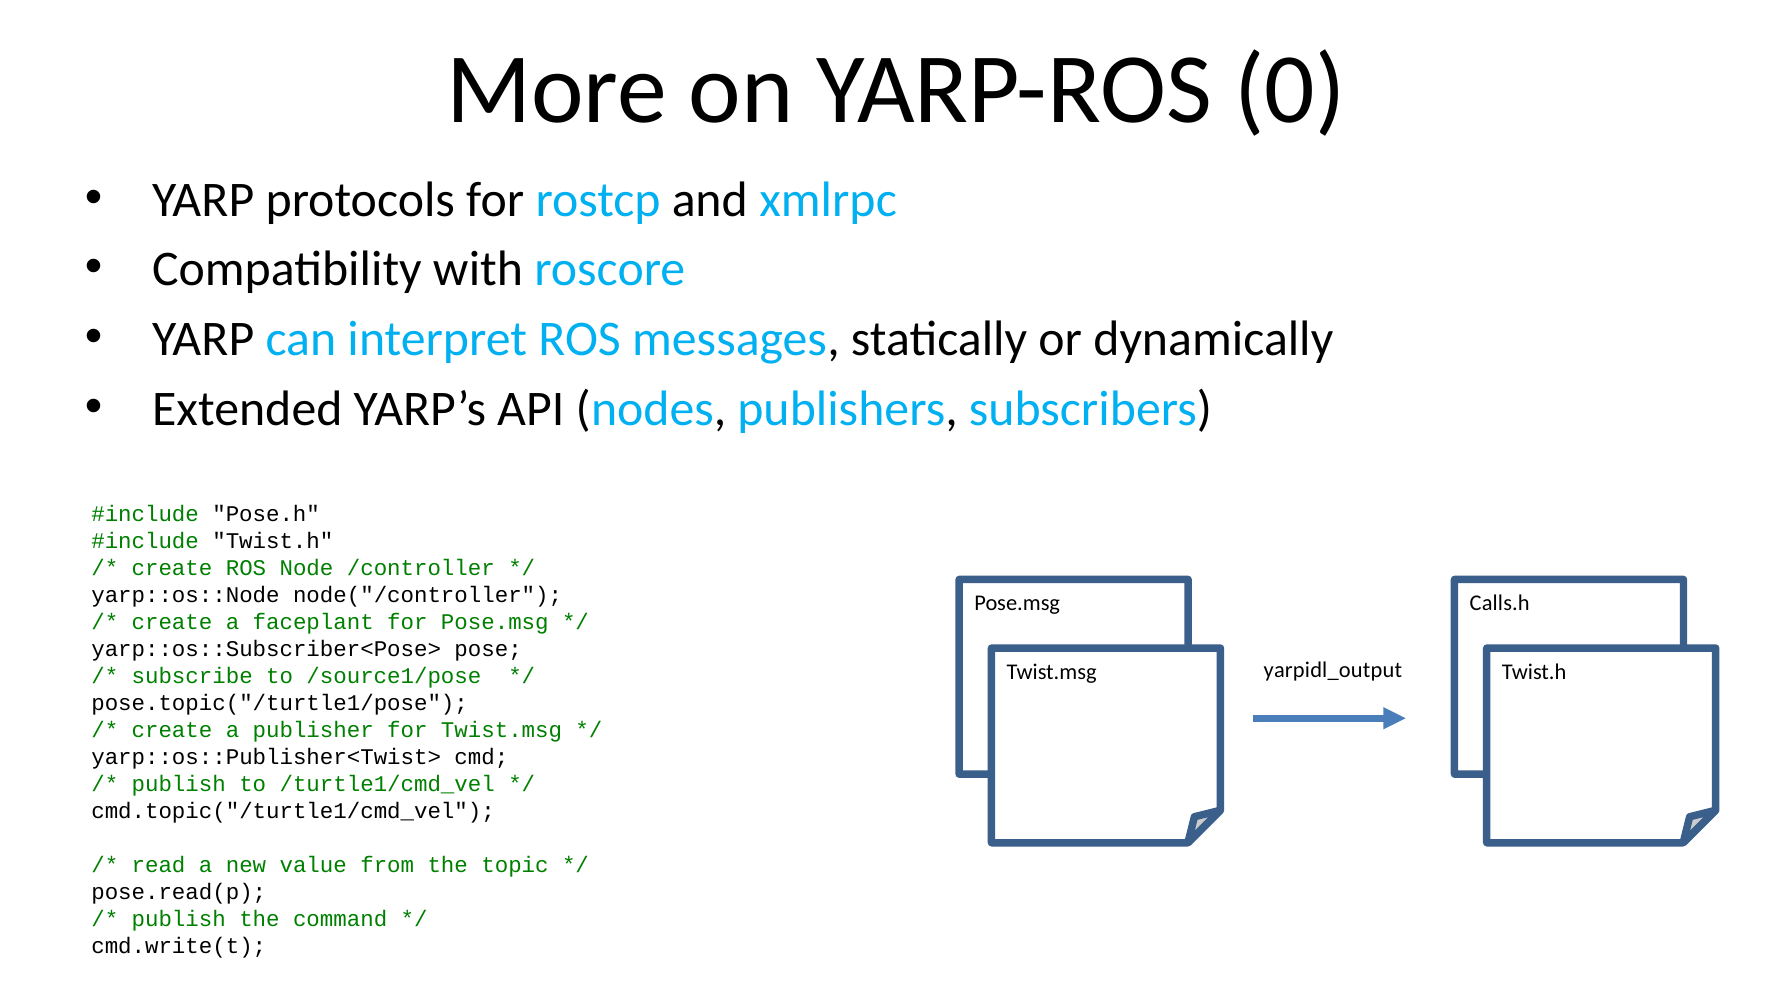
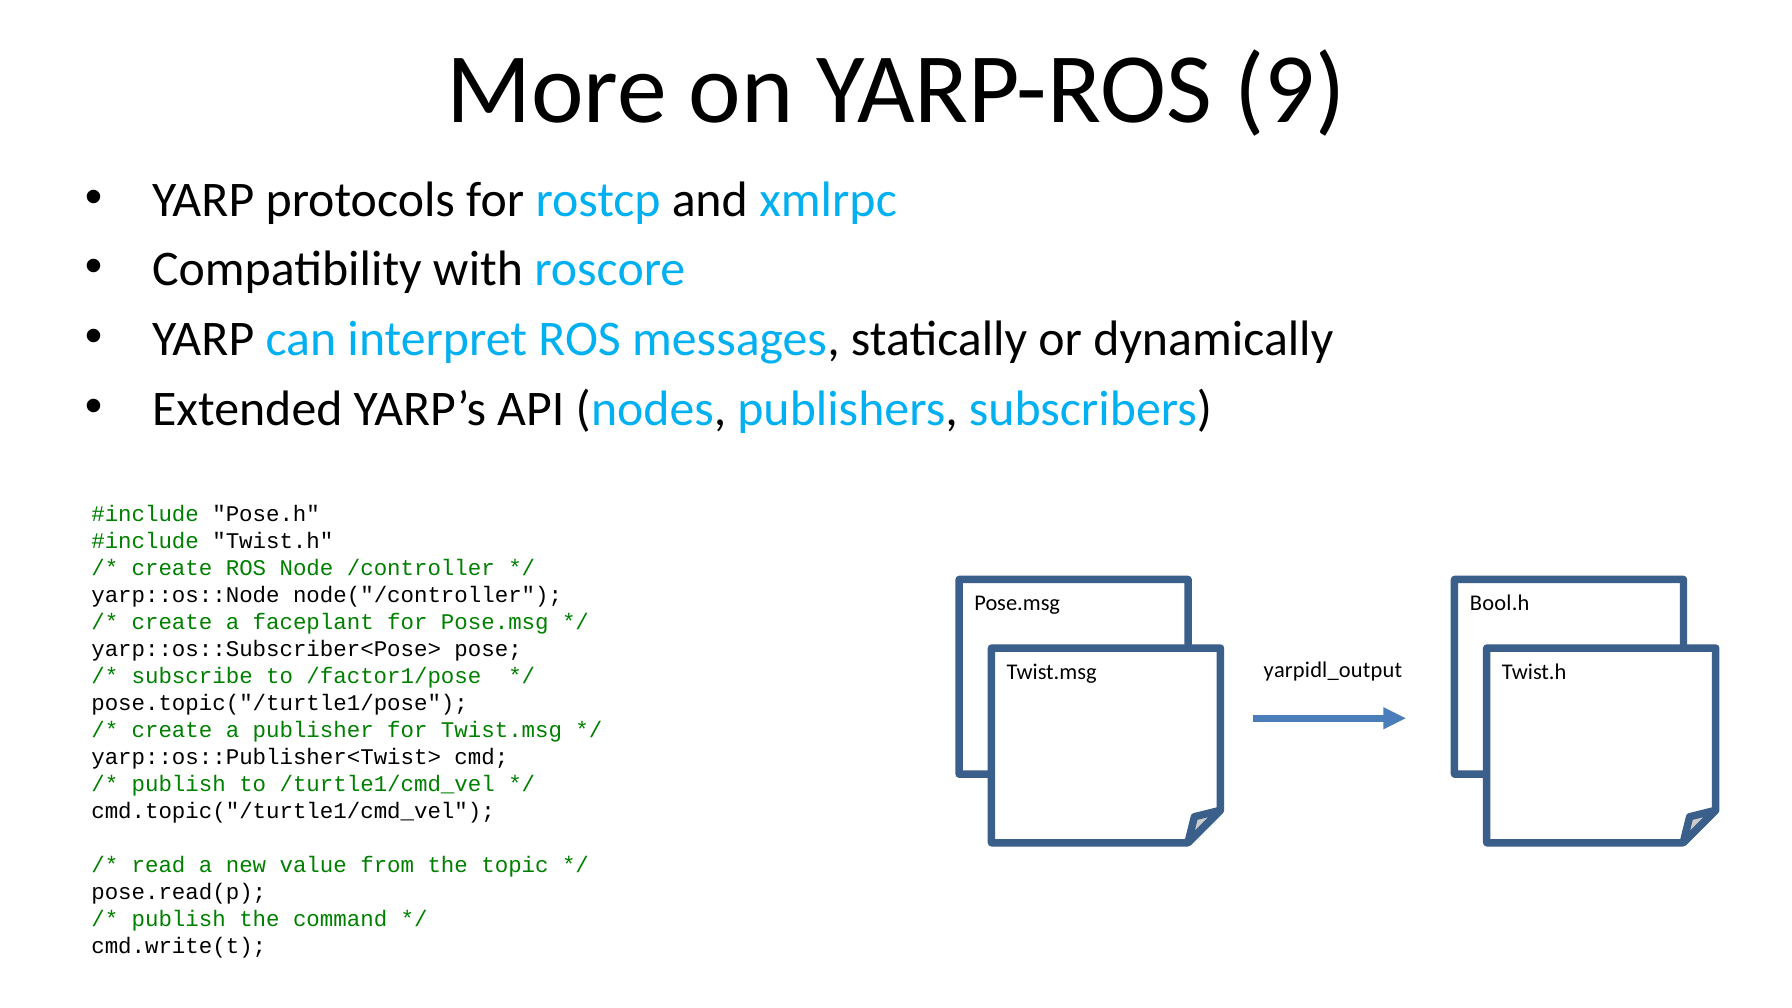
0: 0 -> 9 (1290, 89)
Calls.h: Calls.h -> Bool.h (1500, 603)
/source1/pose: /source1/pose -> /factor1/pose (394, 676)
